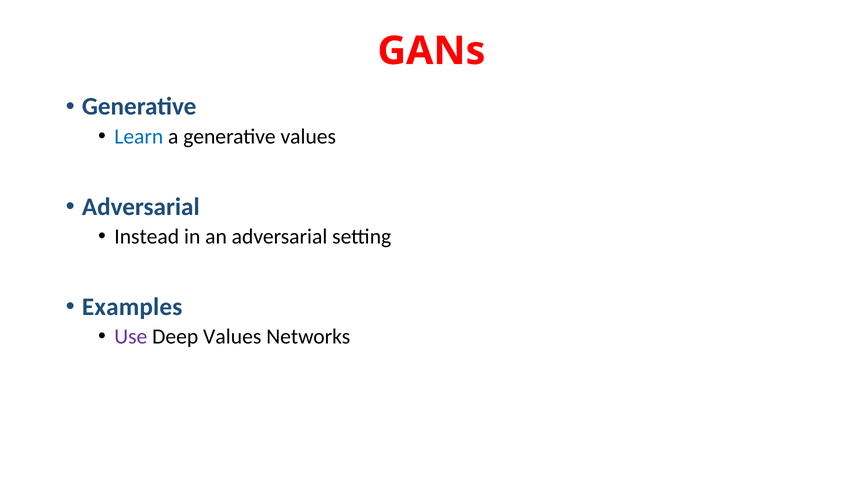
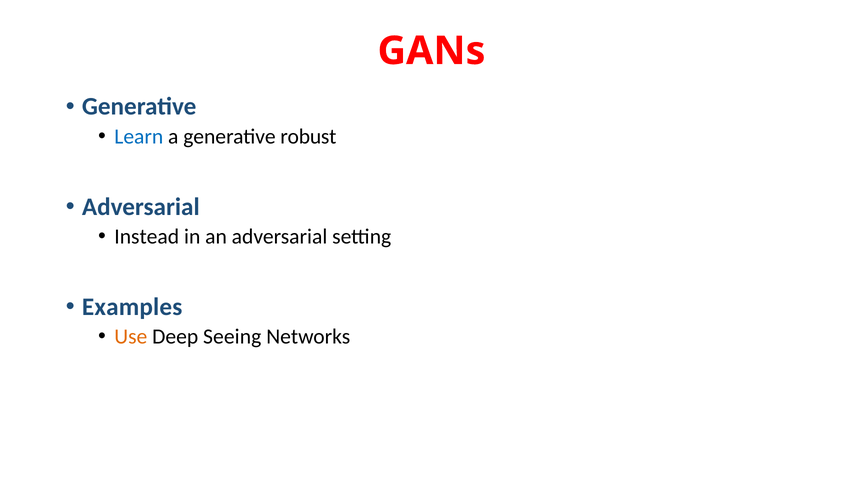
generative values: values -> robust (308, 136)
Use colour: purple -> orange (131, 336)
Deep Values: Values -> Seeing (232, 336)
